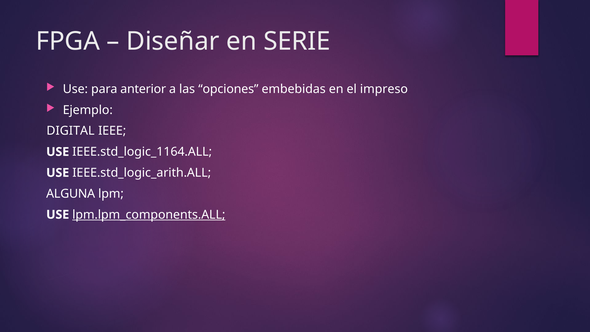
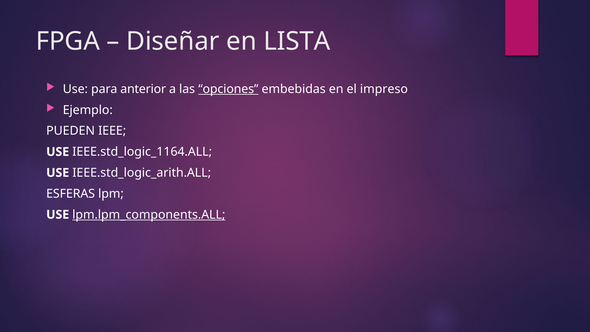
SERIE: SERIE -> LISTA (297, 41)
opciones underline: none -> present (228, 89)
DIGITAL: DIGITAL -> PUEDEN (71, 131)
ALGUNA: ALGUNA -> ESFERAS (71, 194)
